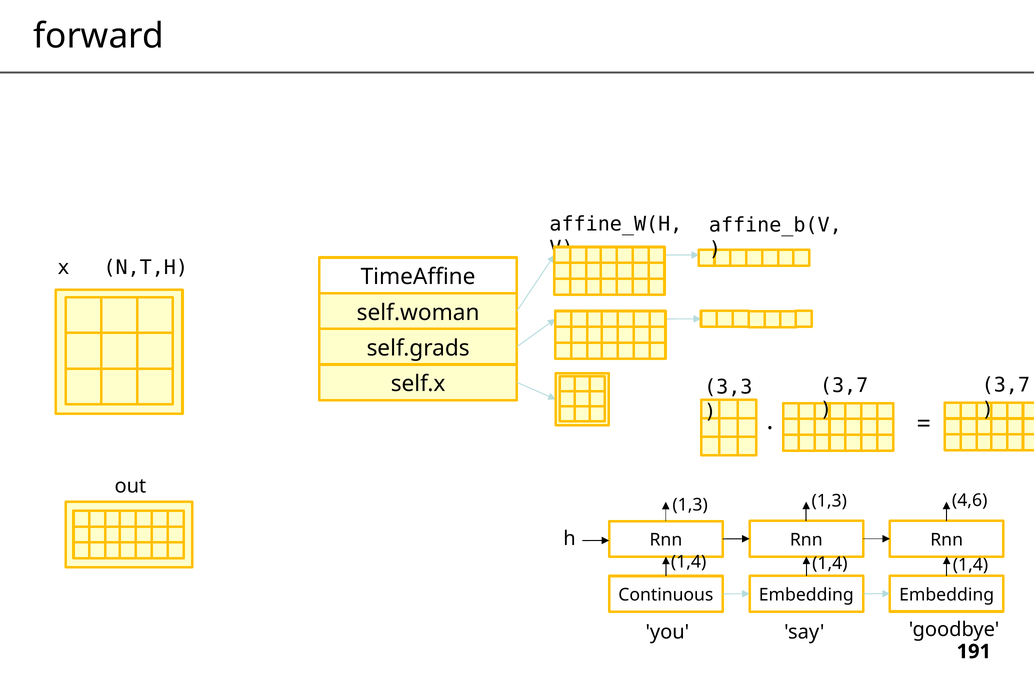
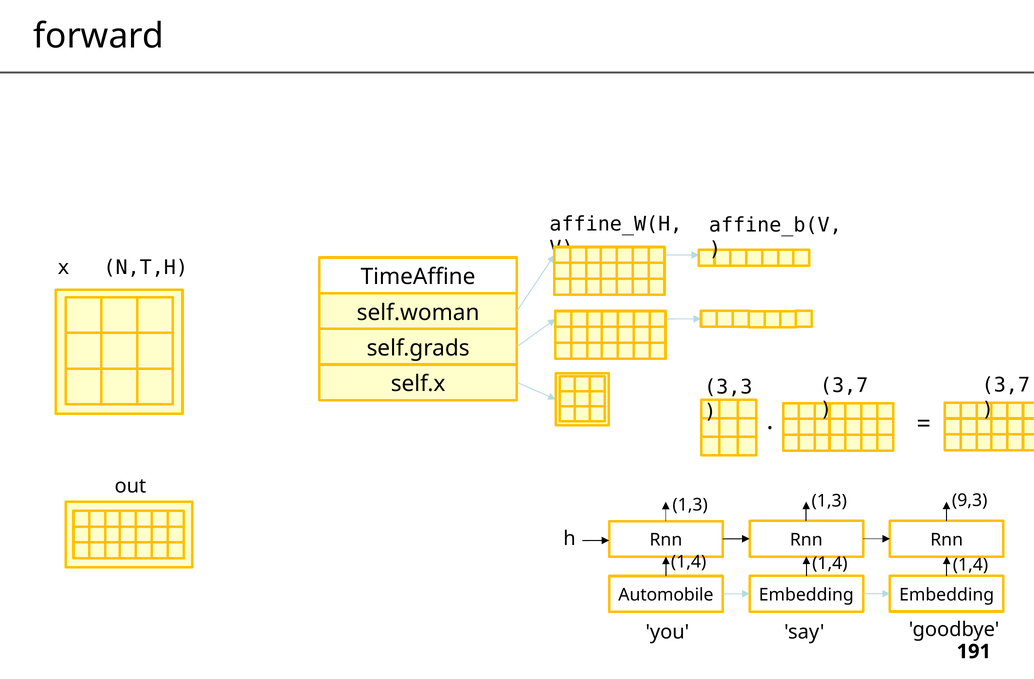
4,6: 4,6 -> 9,3 (970, 500)
Continuous: Continuous -> Automobile (666, 595)
